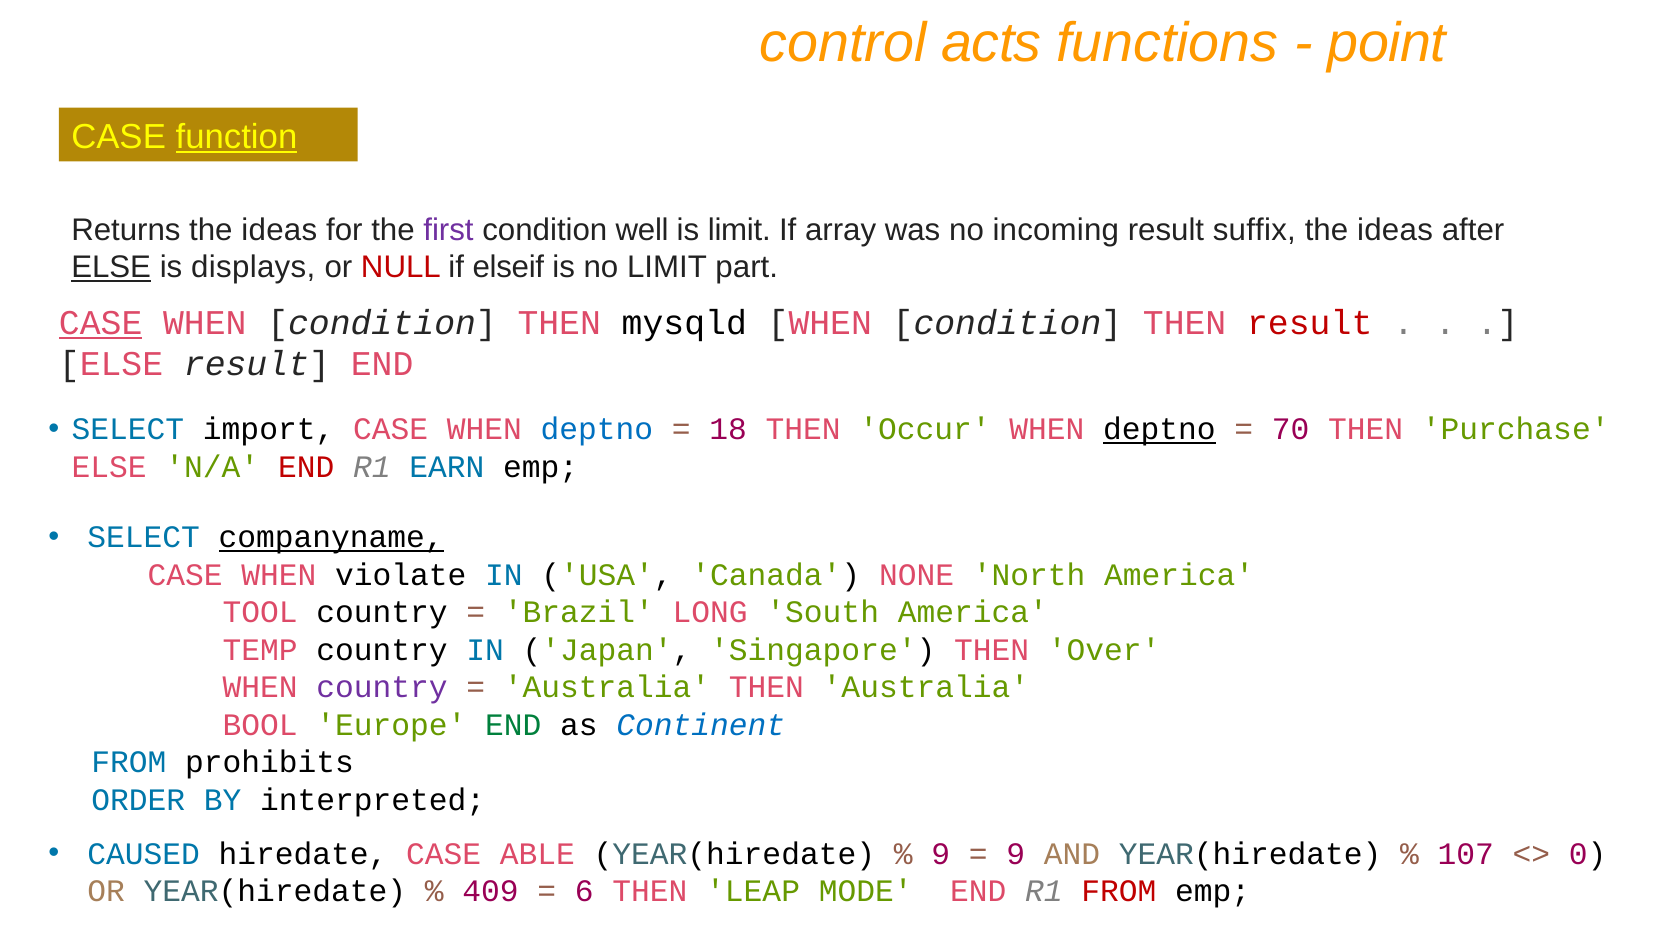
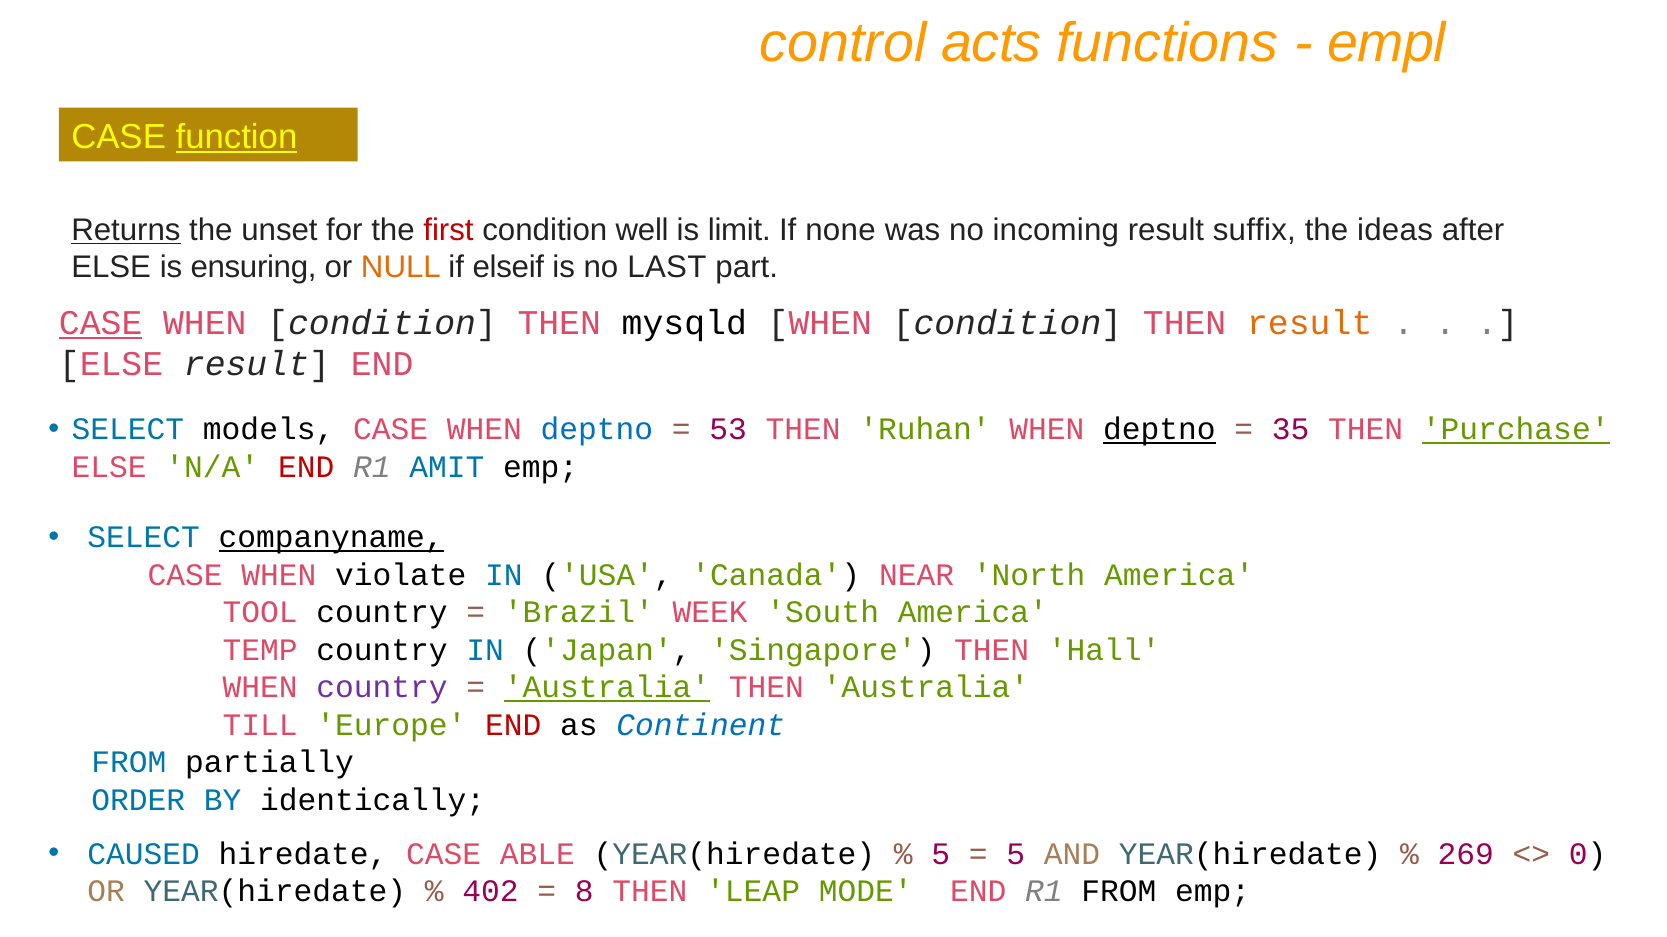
point: point -> empl (1387, 43)
Returns underline: none -> present (126, 230)
ideas: ideas -> unset (279, 230)
first colour: purple -> red (449, 230)
array: array -> none (840, 230)
ELSE underline: present -> none (111, 268)
displays: displays -> ensuring (254, 268)
NULL colour: red -> orange (401, 268)
no LIMIT: LIMIT -> LAST (667, 268)
result colour: red -> orange (1310, 323)
import: import -> models (269, 430)
18: 18 -> 53 (728, 430)
Occur: Occur -> Ruhan (925, 430)
70: 70 -> 35 (1291, 430)
Purchase underline: none -> present (1516, 430)
EARN: EARN -> AMIT (447, 467)
NONE: NONE -> NEAR (917, 575)
LONG: LONG -> WEEK (710, 613)
Over: Over -> Hall (1104, 650)
Australia underline: none -> present (607, 688)
BOOL: BOOL -> TILL (260, 726)
END colour: green -> red (513, 726)
prohibits: prohibits -> partially (270, 763)
interpreted: interpreted -> identically (373, 801)
9: 9 -> 5 (941, 855)
9: 9 -> 5 (1016, 855)
107: 107 -> 269 (1466, 855)
409: 409 -> 402 (491, 892)
6: 6 -> 8 (584, 892)
FROM colour: red -> black (1119, 892)
